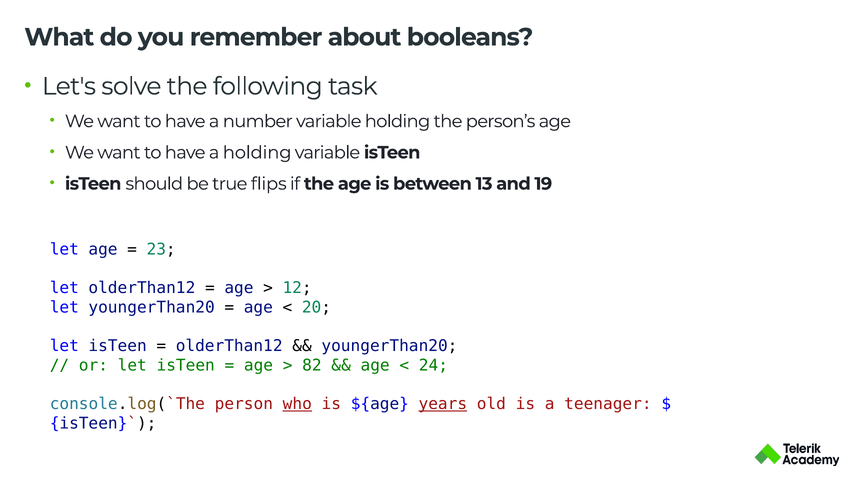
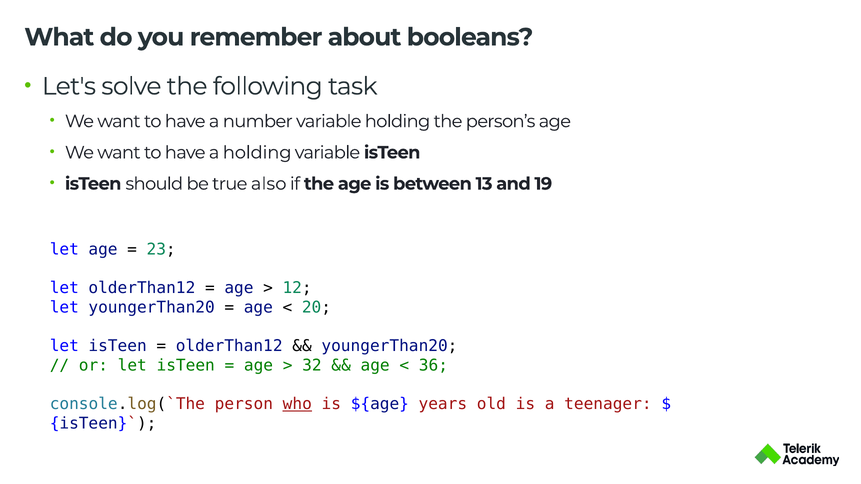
flips: flips -> also (269, 184)
82: 82 -> 32 (312, 366)
24: 24 -> 36 (433, 366)
years underline: present -> none (443, 404)
